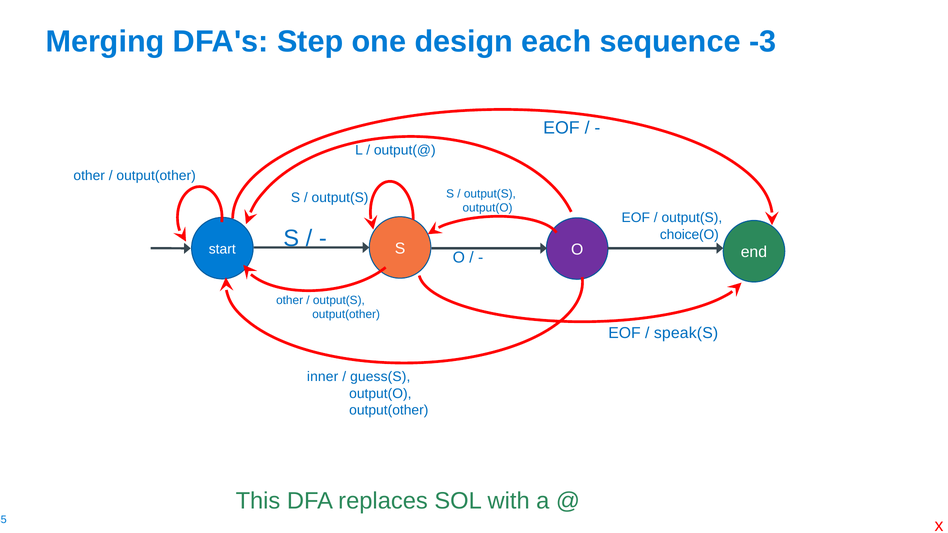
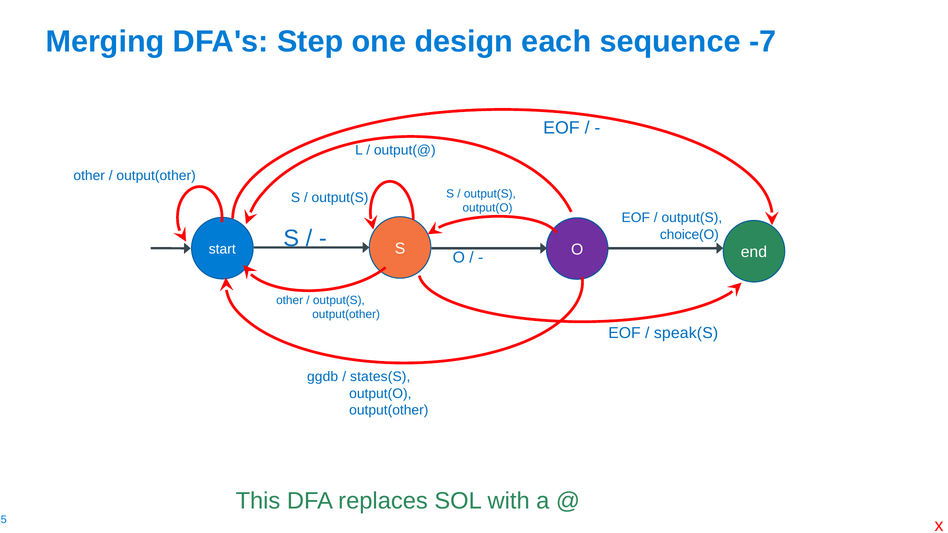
-3: -3 -> -7 (763, 42)
inner: inner -> ggdb (323, 377)
guess(S: guess(S -> states(S (380, 377)
